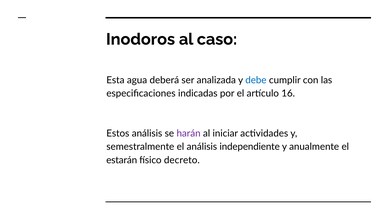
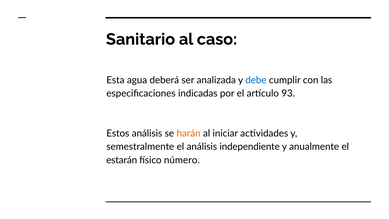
Inodoros: Inodoros -> Sanitario (141, 39)
16: 16 -> 93 (288, 93)
harán colour: purple -> orange (189, 133)
decreto: decreto -> número (182, 160)
